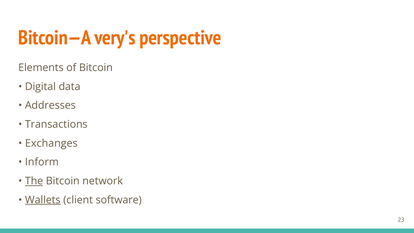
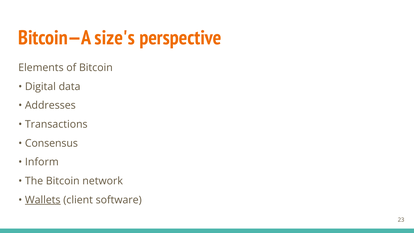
very's: very's -> size's (115, 38)
Exchanges: Exchanges -> Consensus (51, 143)
The underline: present -> none (34, 181)
